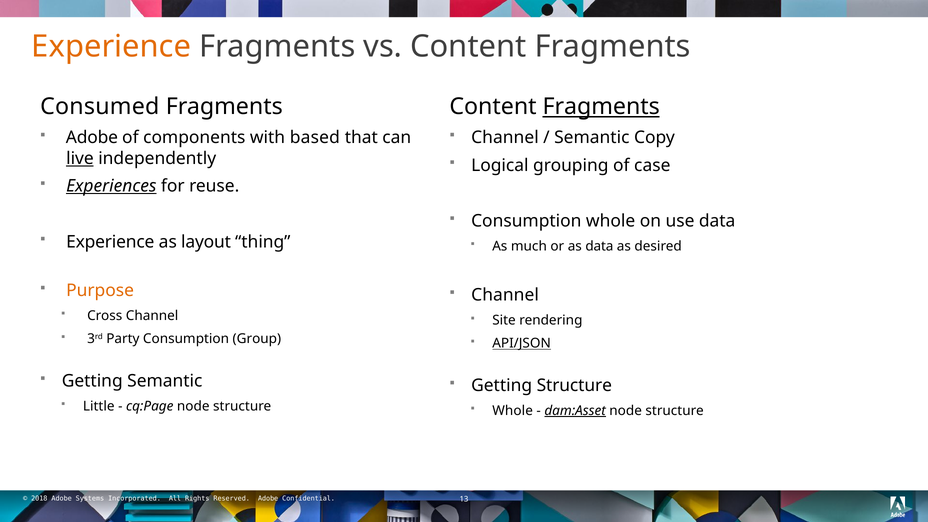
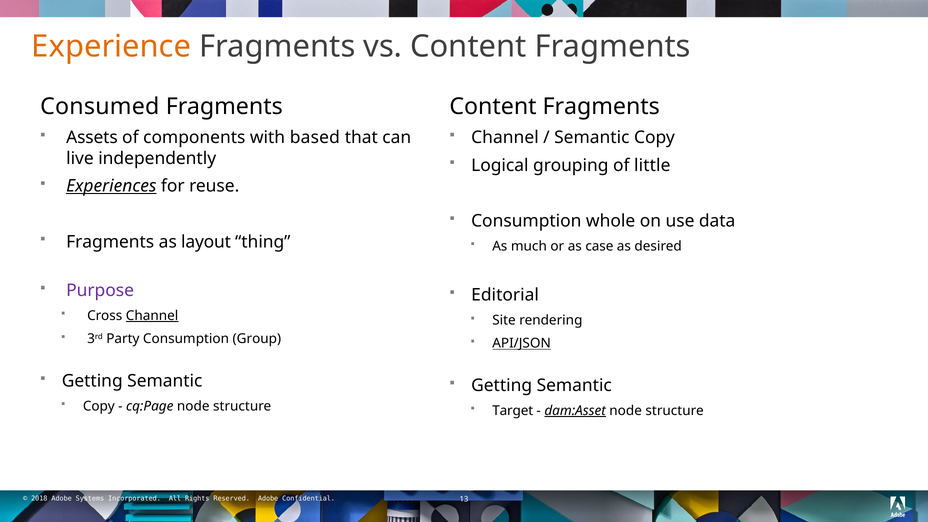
Fragments underline: present -> none (601, 107)
Adobe: Adobe -> Assets (92, 138)
live underline: present -> none (80, 158)
case: case -> little (652, 165)
Experience: Experience -> Fragments (110, 242)
as data: data -> case (599, 246)
Purpose colour: orange -> purple (100, 291)
Channel: Channel -> Editorial (505, 295)
Channel underline: none -> present (152, 316)
Structure: Structure -> Semantic (574, 386)
Little: Little -> Copy (99, 406)
Whole: Whole -> Target (513, 411)
